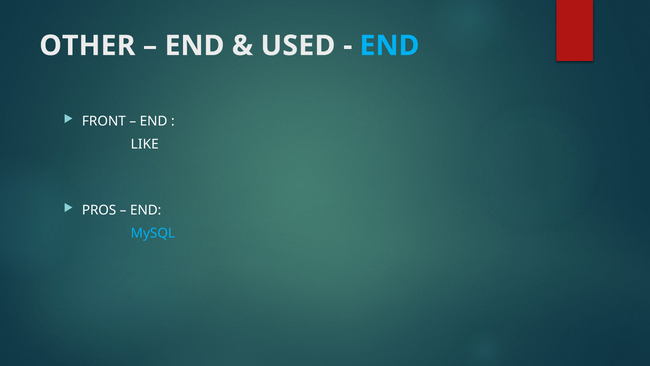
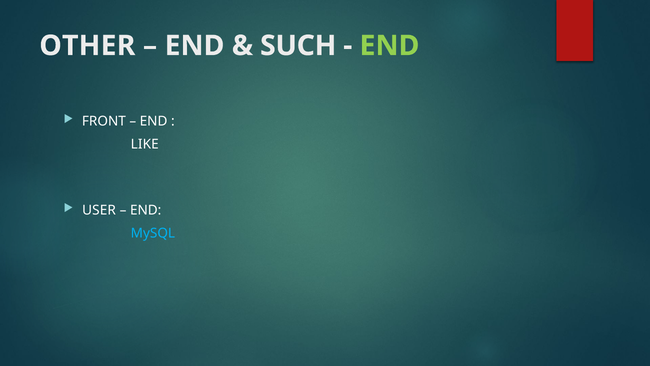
USED: USED -> SUCH (298, 46)
END colour: light blue -> light green (389, 46)
PROS: PROS -> USER (99, 210)
